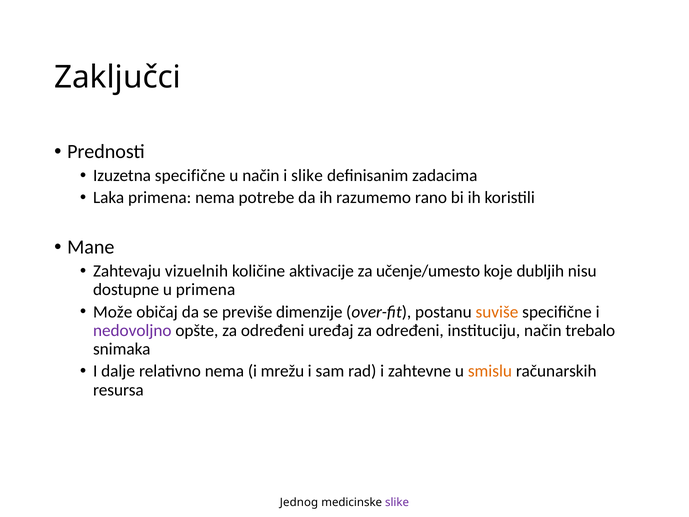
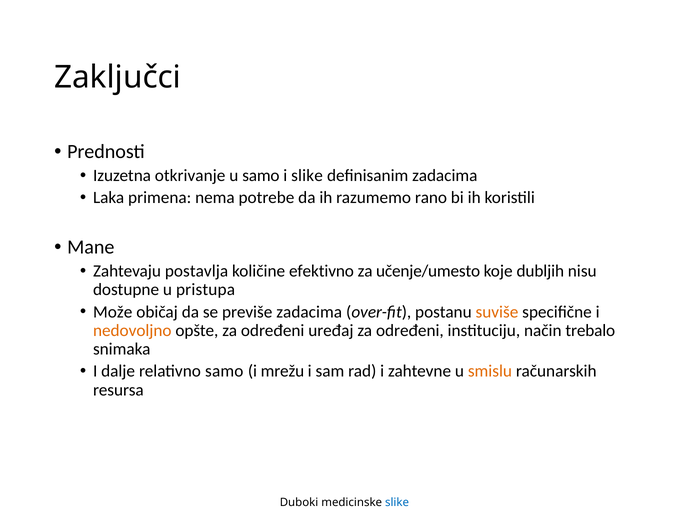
Izuzetna specifične: specifične -> otkrivanje (190, 175)
u način: način -> samo (261, 175)
vizuelnih: vizuelnih -> postavlja (197, 271)
aktivacije: aktivacije -> efektivno (321, 271)
u primena: primena -> pristupa (206, 290)
previše dimenzije: dimenzije -> zadacima (309, 312)
nedovoljno colour: purple -> orange (132, 330)
relativno nema: nema -> samo (224, 371)
Jednog: Jednog -> Duboki (299, 502)
slike colour: purple -> blue (397, 502)
